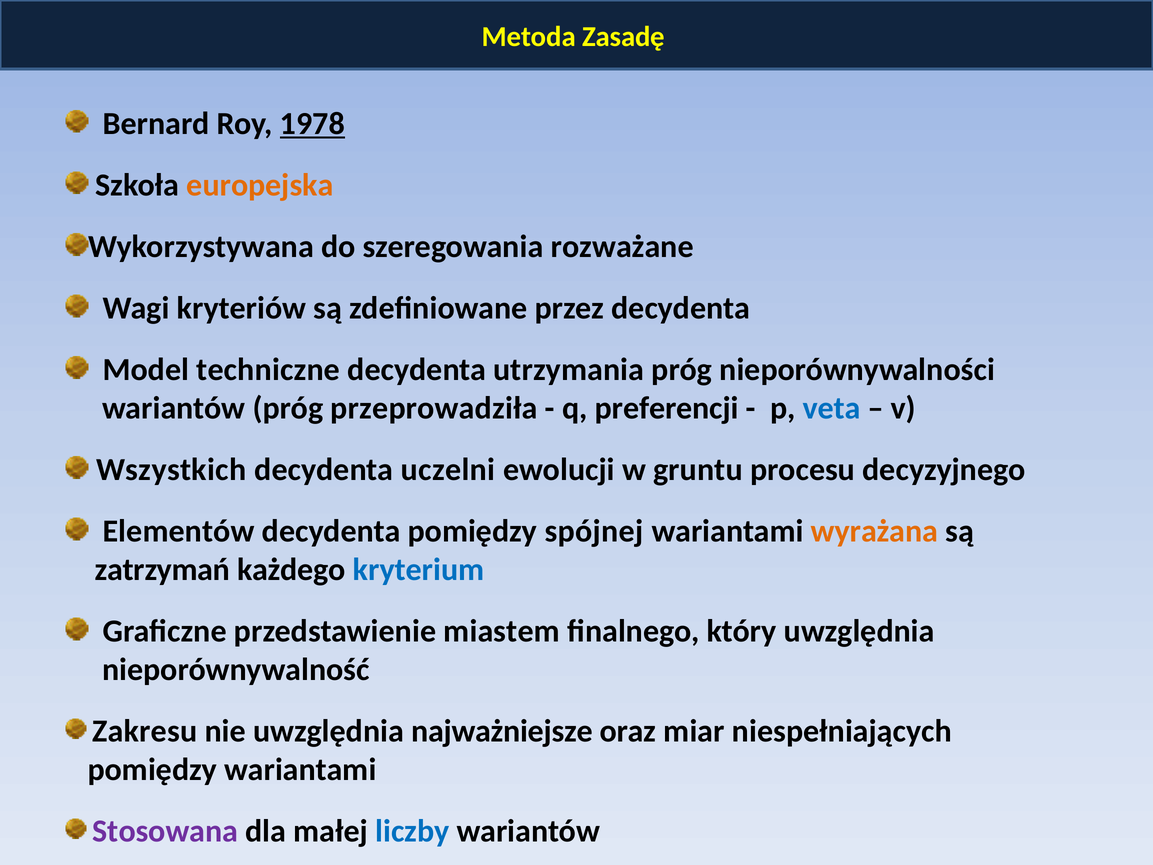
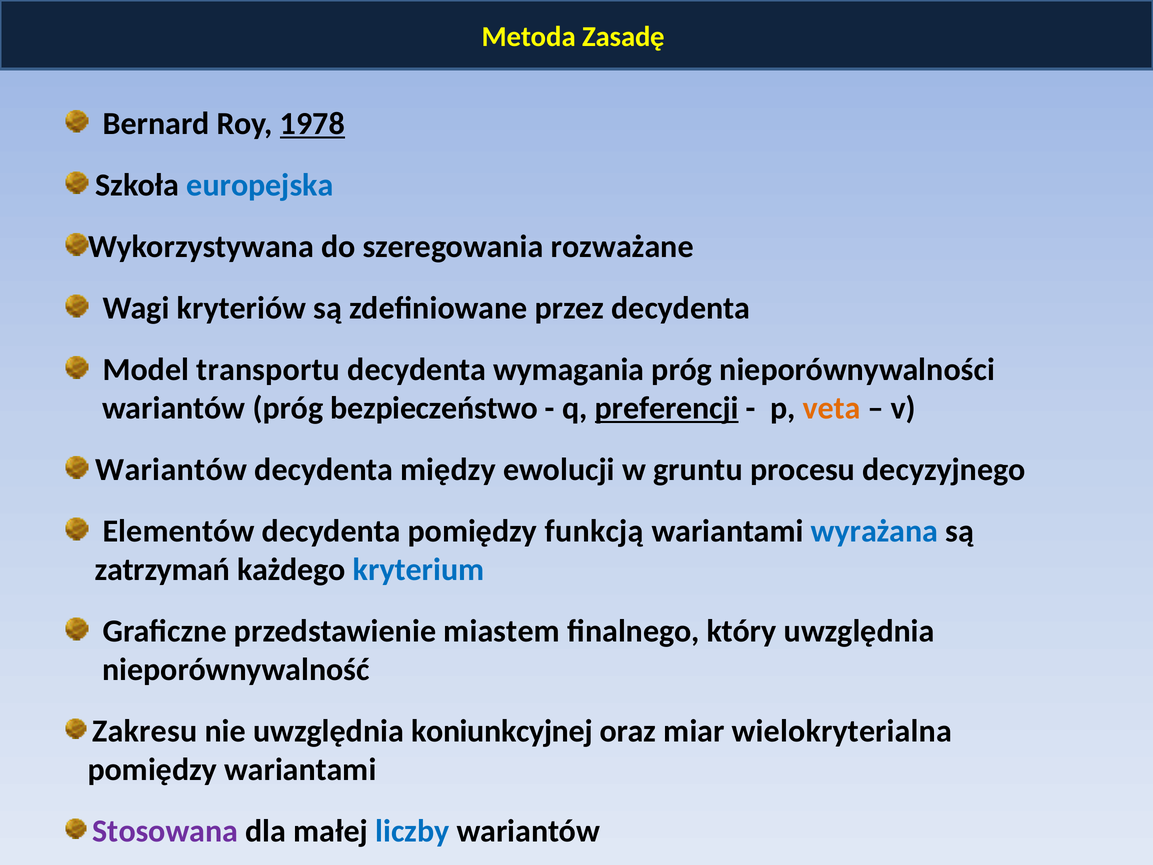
europejska colour: orange -> blue (260, 185)
techniczne: techniczne -> transportu (268, 370)
utrzymania: utrzymania -> wymagania (569, 370)
przeprowadziła: przeprowadziła -> bezpieczeństwo (434, 408)
preferencji underline: none -> present (667, 408)
veta colour: blue -> orange (832, 408)
Wszystkich: Wszystkich -> Wariantów (171, 470)
uczelni: uczelni -> między (448, 470)
spójnej: spójnej -> funkcją (594, 531)
wyrażana colour: orange -> blue (874, 531)
najważniejsze: najważniejsze -> koniunkcyjnej (502, 731)
niespełniających: niespełniających -> wielokryterialna (842, 731)
